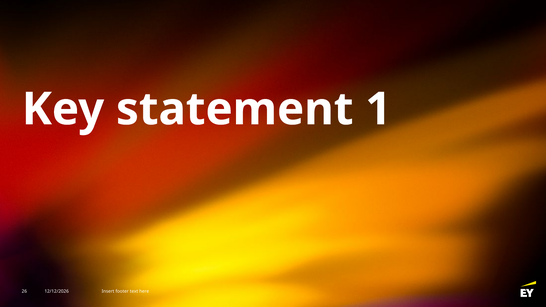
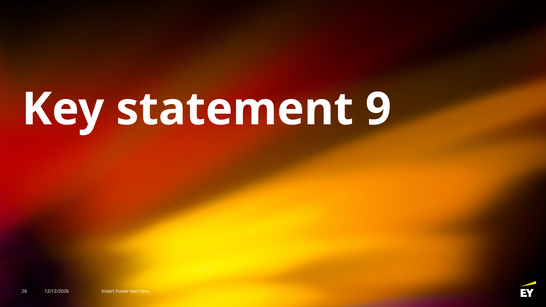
1: 1 -> 9 (378, 109)
